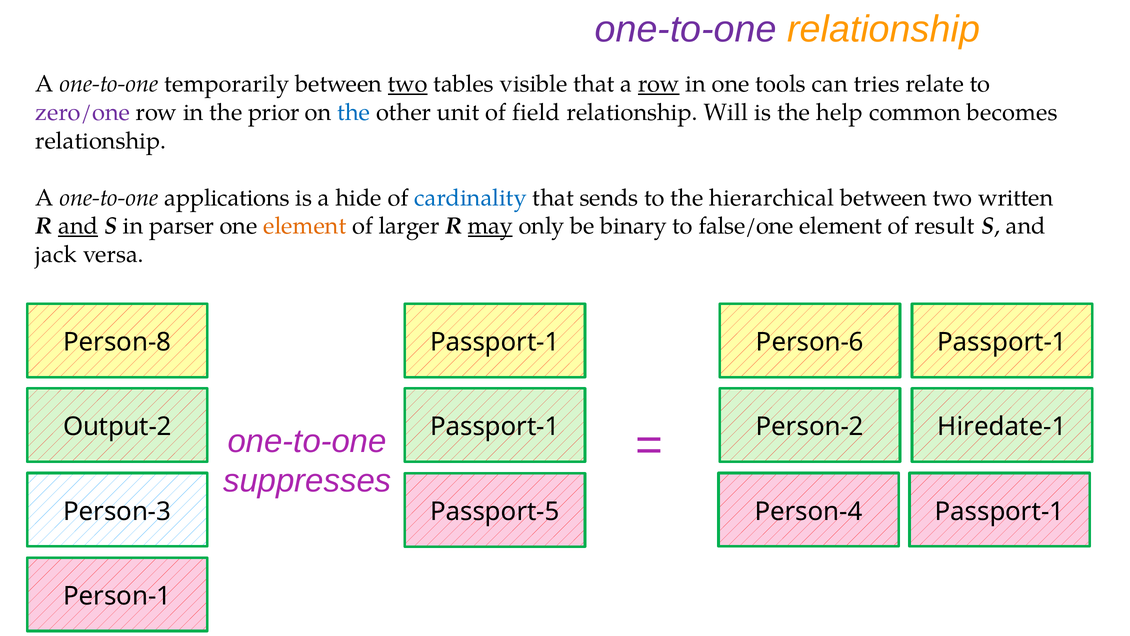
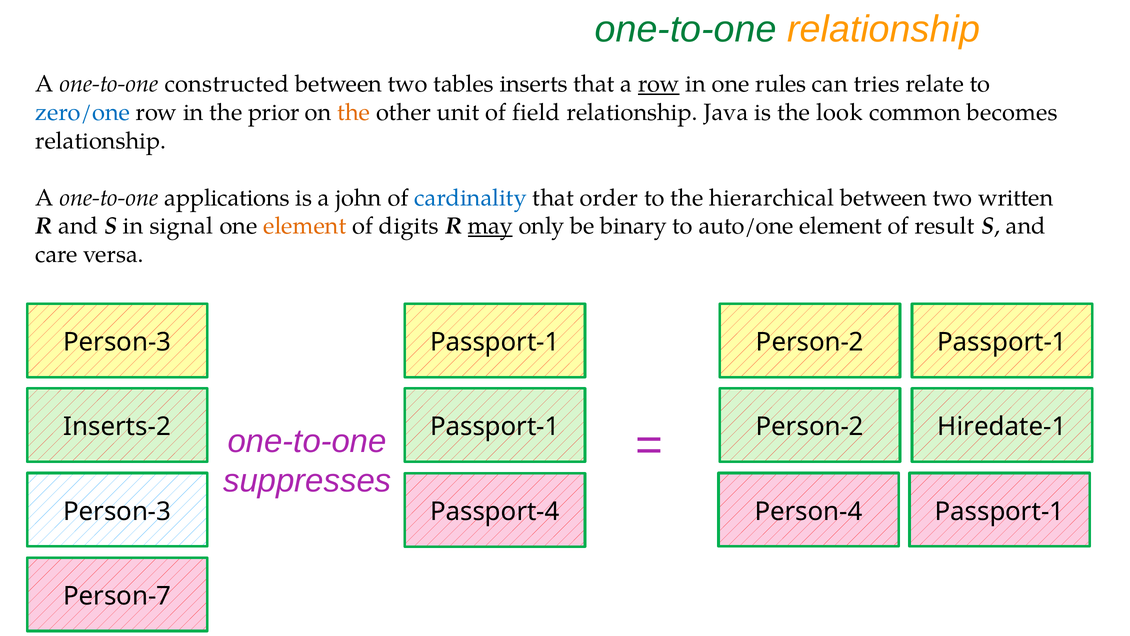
one-to-one colour: purple -> green (686, 29)
temporarily: temporarily -> constructed (227, 84)
two underline: present -> none (408, 84)
visible: visible -> inserts (534, 84)
tools: tools -> rules (781, 84)
zero/one colour: purple -> blue (83, 112)
the colour: blue -> orange (354, 112)
Will: Will -> Java (726, 112)
help: help -> look (839, 112)
hide: hide -> john (359, 198)
sends: sends -> order (609, 198)
and underline: present -> none (78, 226)
parser: parser -> signal (181, 226)
larger: larger -> digits (409, 226)
false/one: false/one -> auto/one (746, 226)
jack: jack -> care (56, 254)
Person-8: Person-8 -> Person-3 (117, 342)
Person-6: Person-6 -> Person-2 (810, 342)
Output-2: Output-2 -> Inserts-2 (117, 427)
Passport-5: Passport-5 -> Passport-4 (495, 512)
Person-1: Person-1 -> Person-7 (117, 596)
